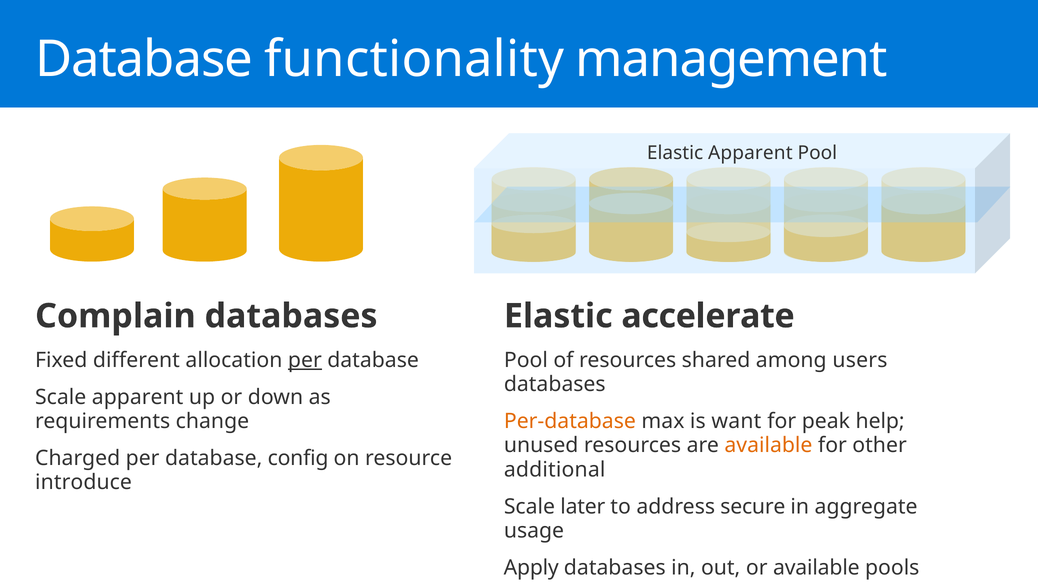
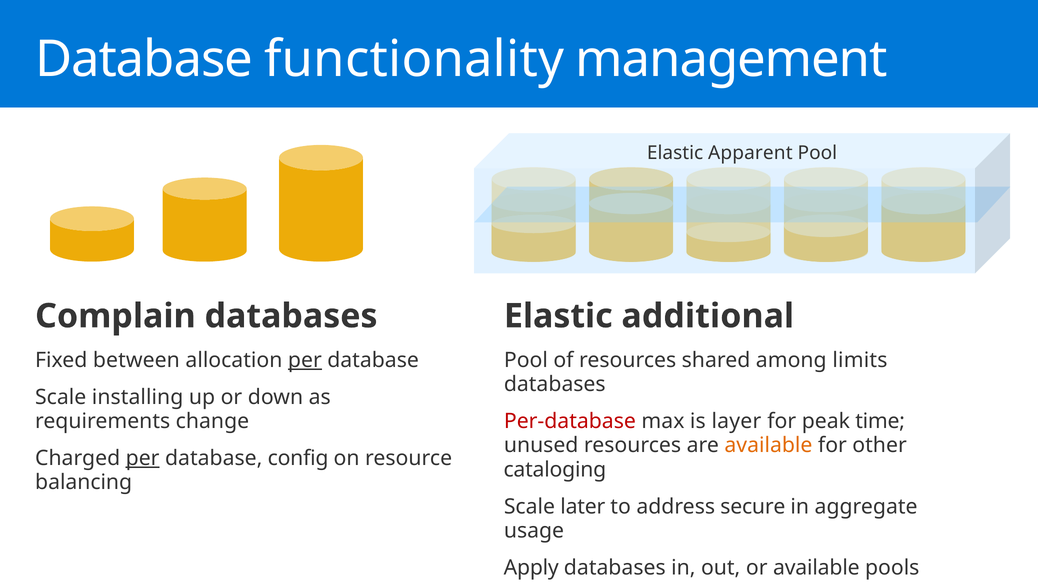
accelerate: accelerate -> additional (708, 316)
different: different -> between (136, 360)
users: users -> limits (860, 360)
Scale apparent: apparent -> installing (138, 397)
Per-database colour: orange -> red (570, 421)
want: want -> layer (736, 421)
help: help -> time (880, 421)
per underline: none -> present (143, 458)
additional: additional -> cataloging (555, 469)
introduce: introduce -> balancing (84, 482)
